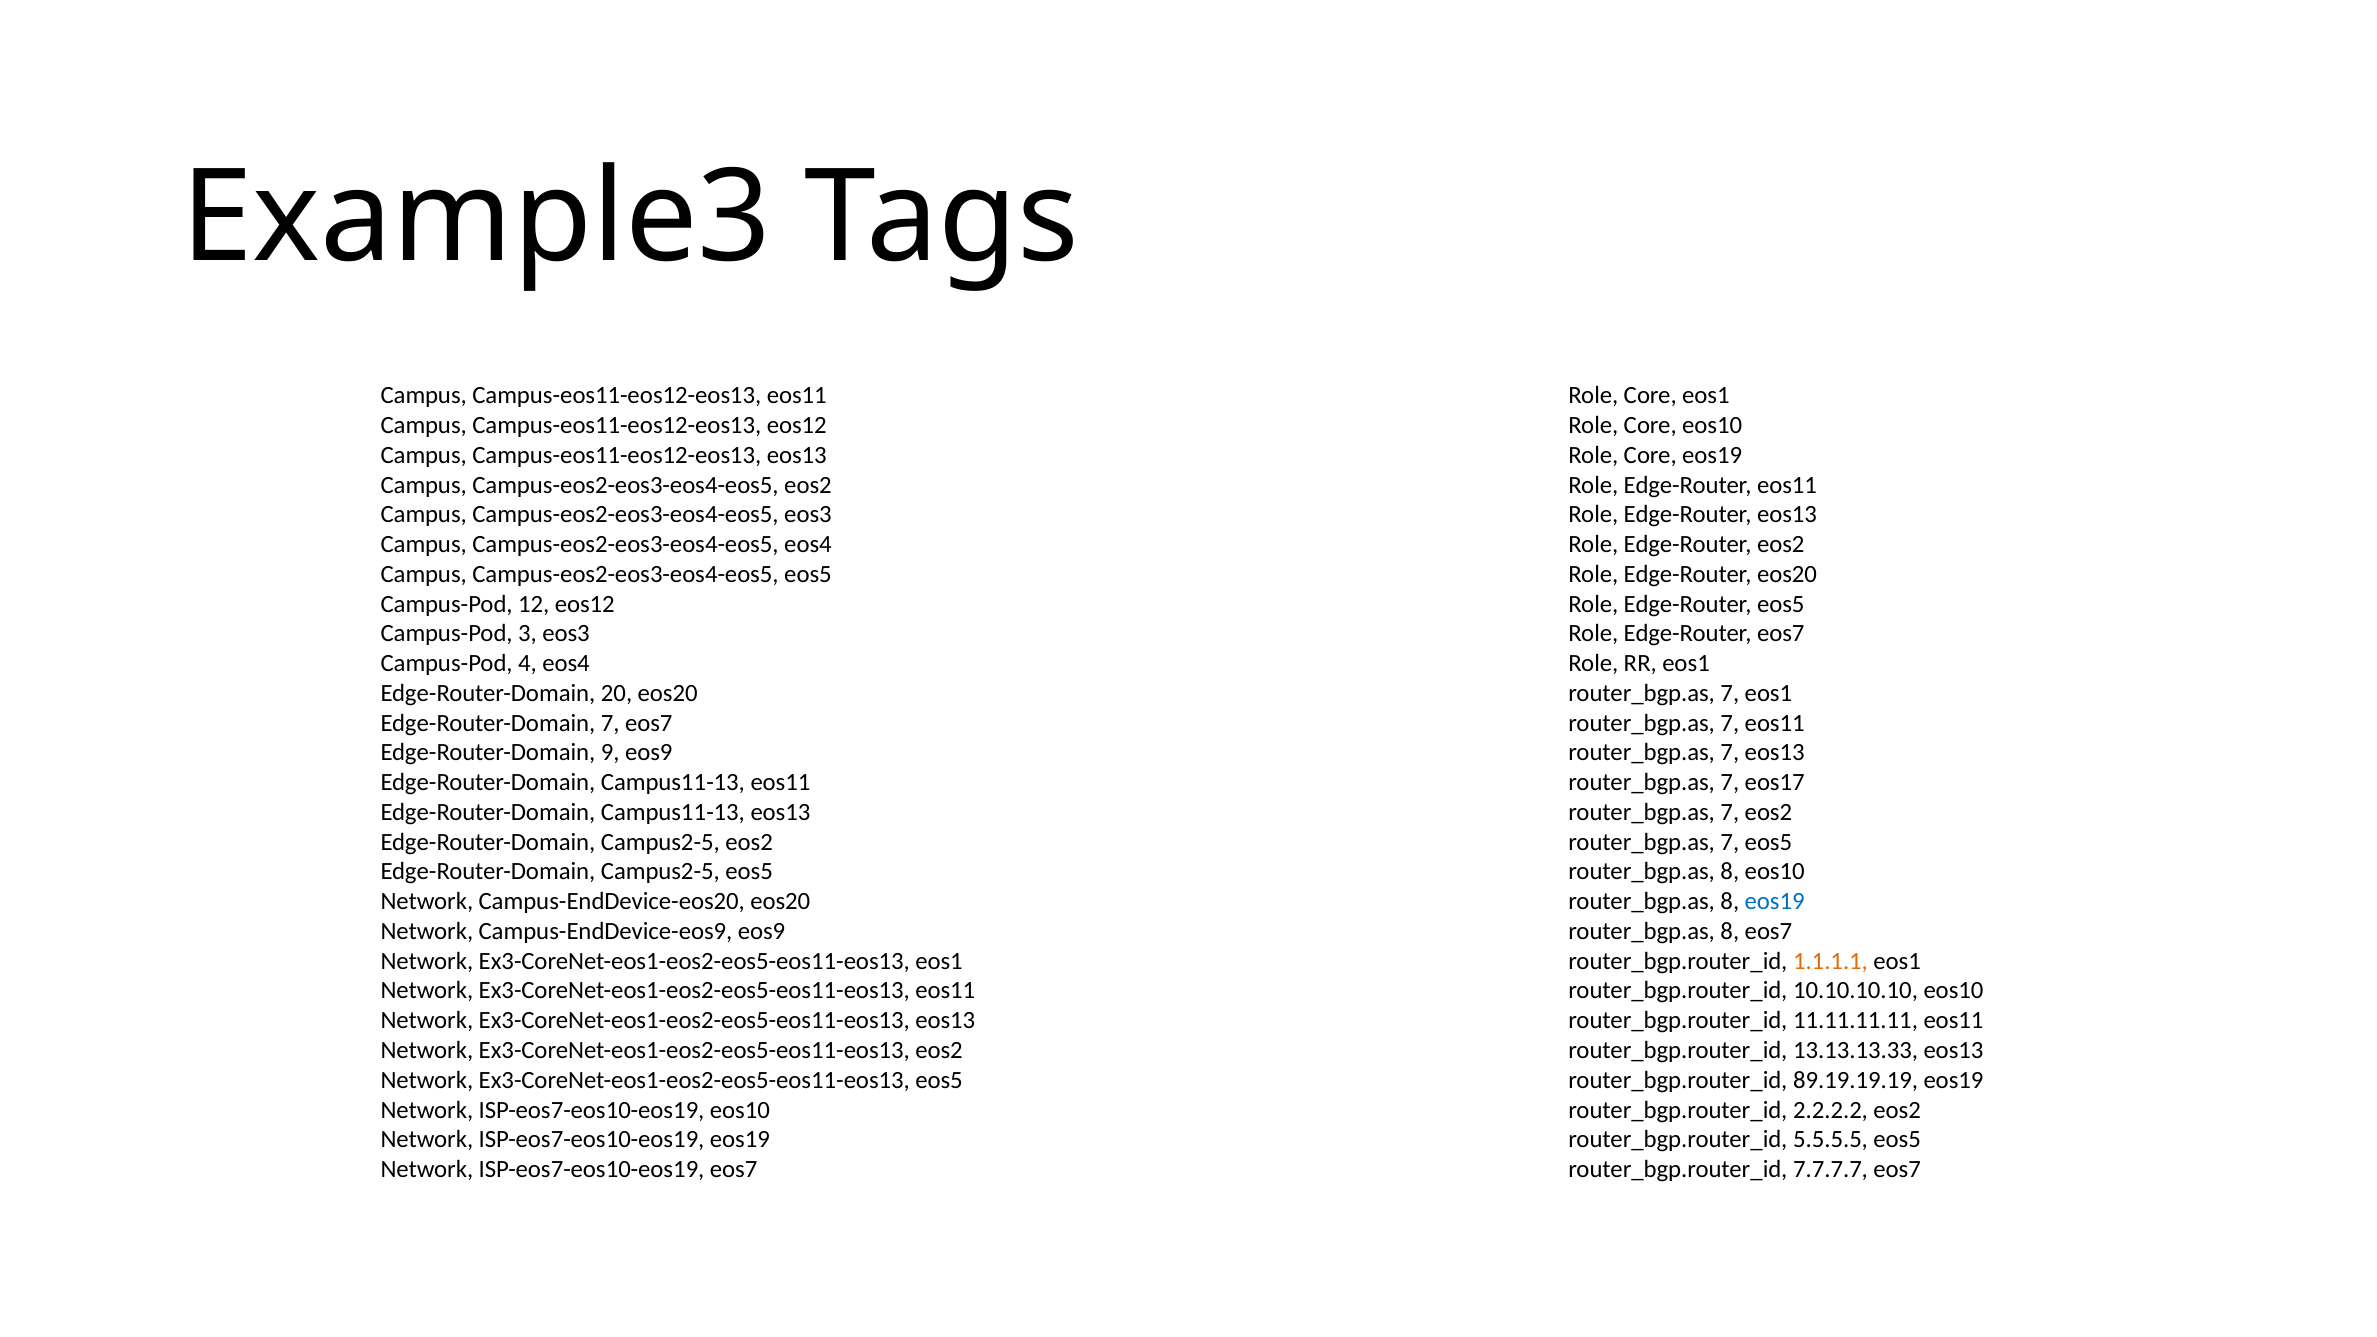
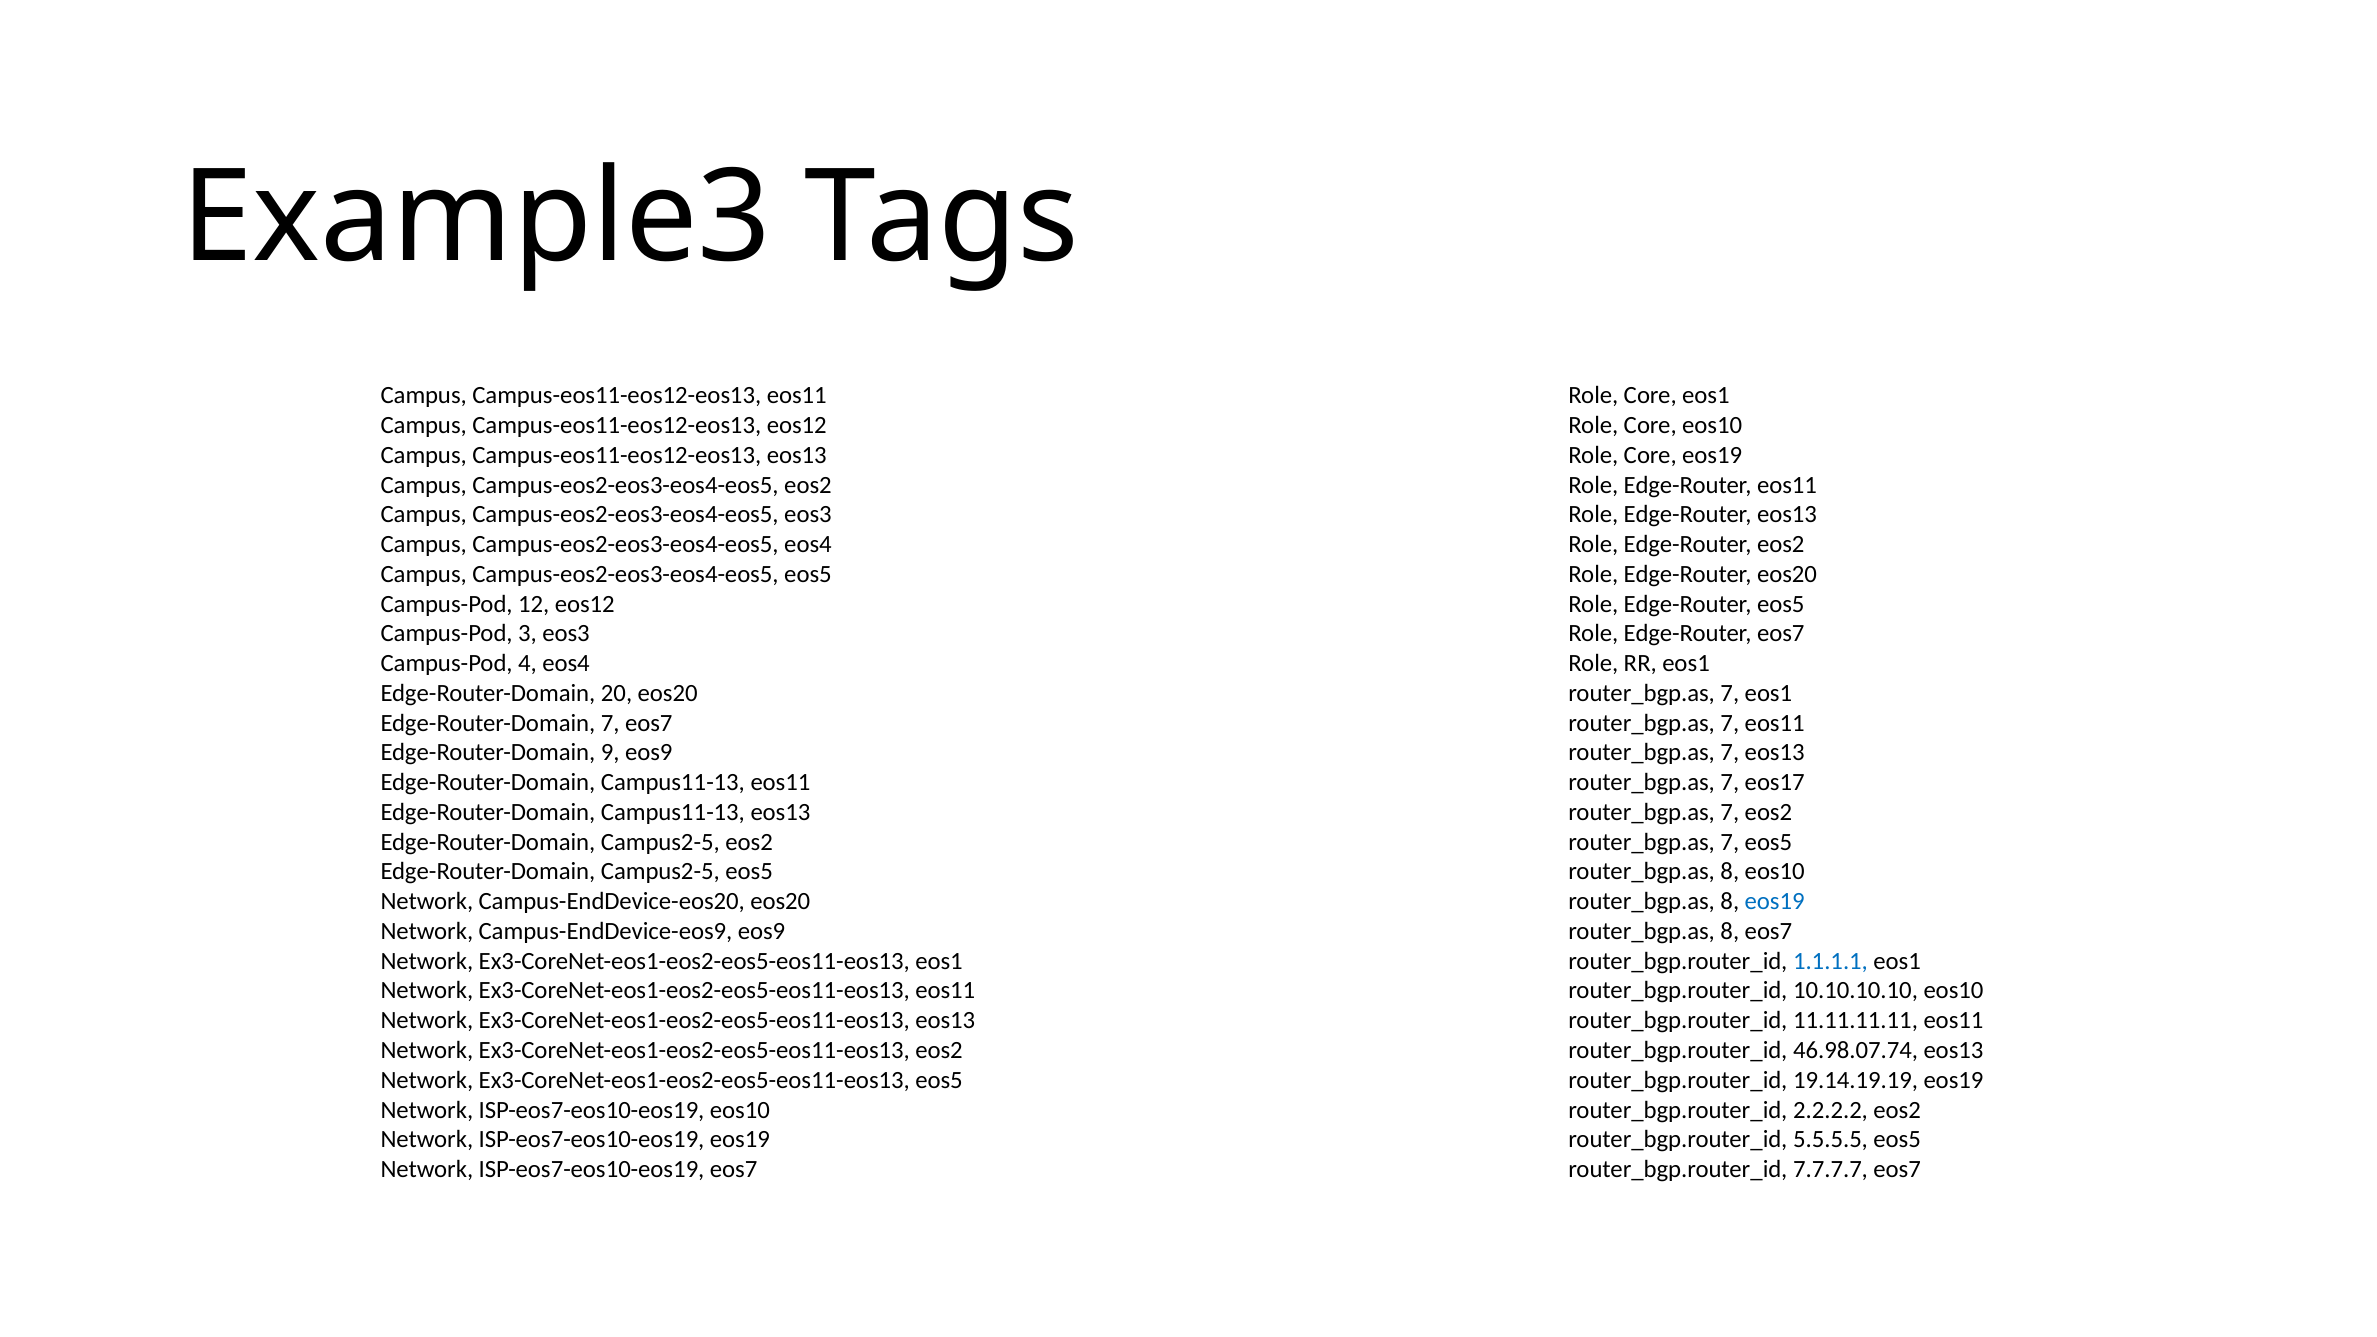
1.1.1.1 colour: orange -> blue (1830, 961)
13.13.13.33: 13.13.13.33 -> 46.98.07.74 (1855, 1050)
89.19.19.19: 89.19.19.19 -> 19.14.19.19 (1855, 1080)
